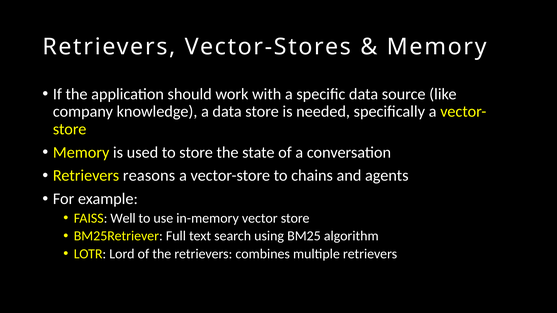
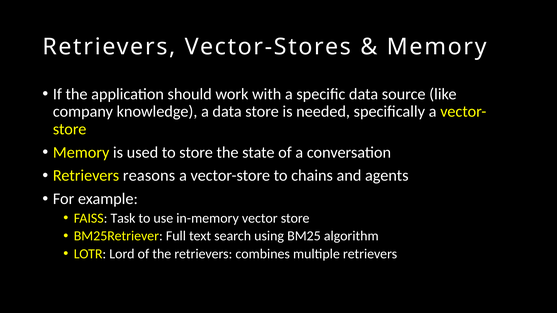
Well: Well -> Task (123, 218)
